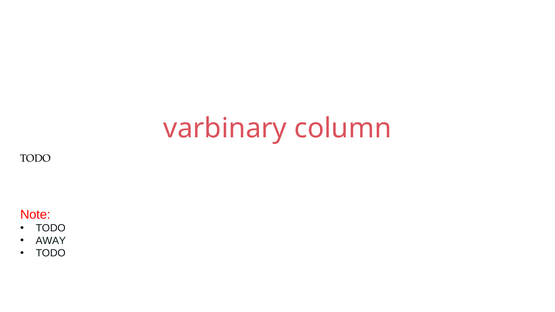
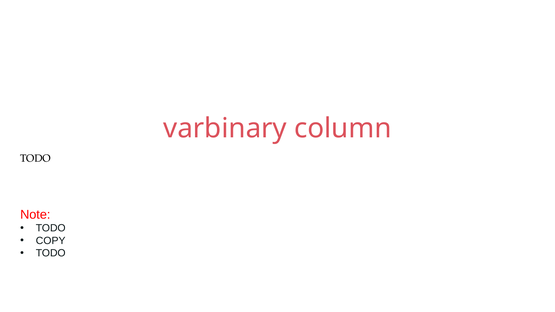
AWAY: AWAY -> COPY (51, 241)
